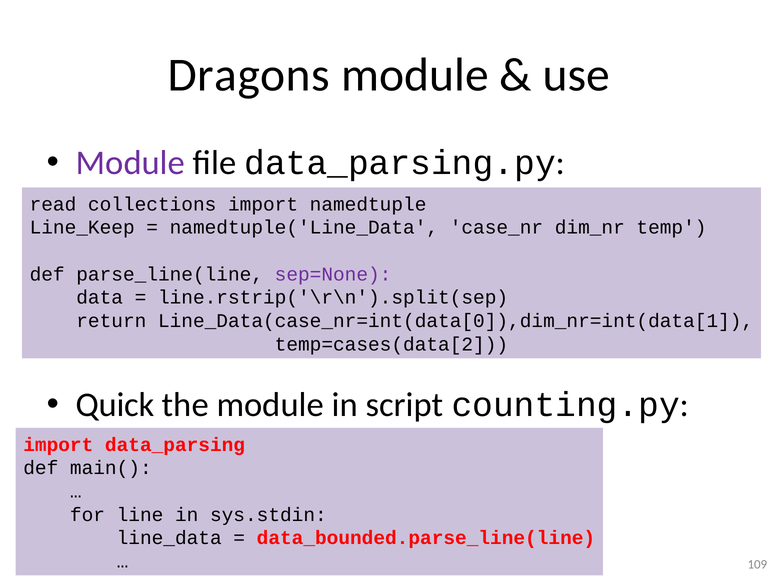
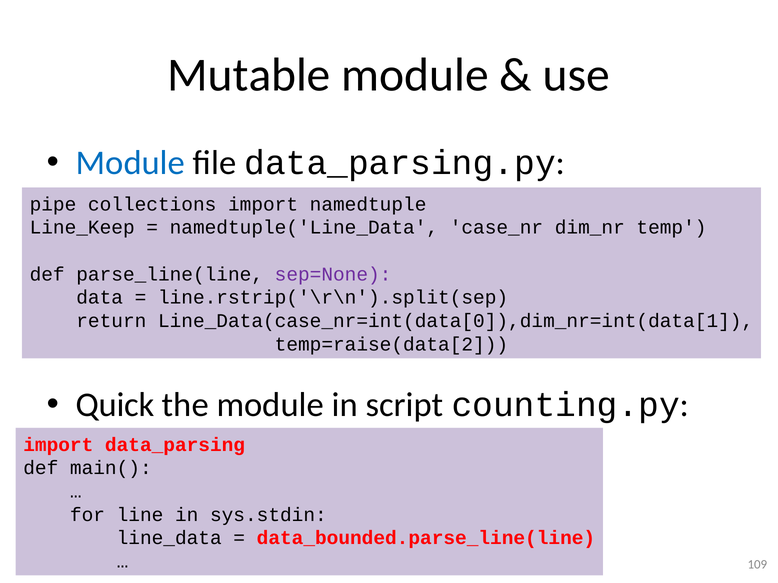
Dragons: Dragons -> Mutable (249, 75)
Module colour: purple -> blue (130, 163)
read: read -> pipe (53, 204)
temp=cases(data[2: temp=cases(data[2 -> temp=raise(data[2 (391, 344)
